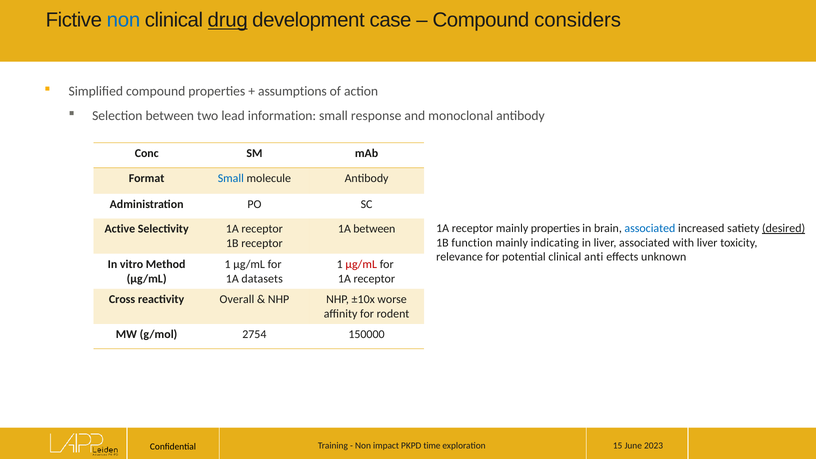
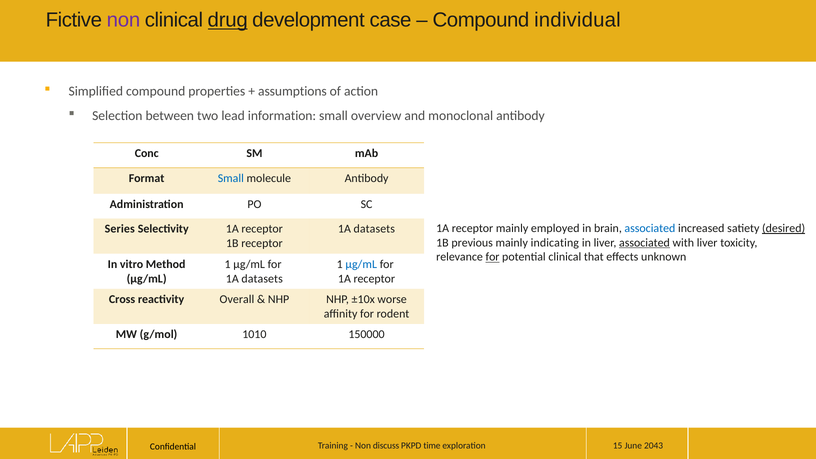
non colour: blue -> purple (124, 20)
considers: considers -> individual (577, 20)
response: response -> overview (376, 116)
mainly properties: properties -> employed (555, 228)
Active: Active -> Series (120, 229)
between: between -> datasets (374, 229)
function: function -> previous (472, 243)
associated underline: none -> present (644, 243)
for underline: none -> present (493, 257)
anti: anti -> that (594, 257)
µg/mL colour: red -> blue (361, 264)
2754: 2754 -> 1010 (254, 334)
2023: 2023 -> 2043 (654, 446)
impact: impact -> discuss (386, 446)
